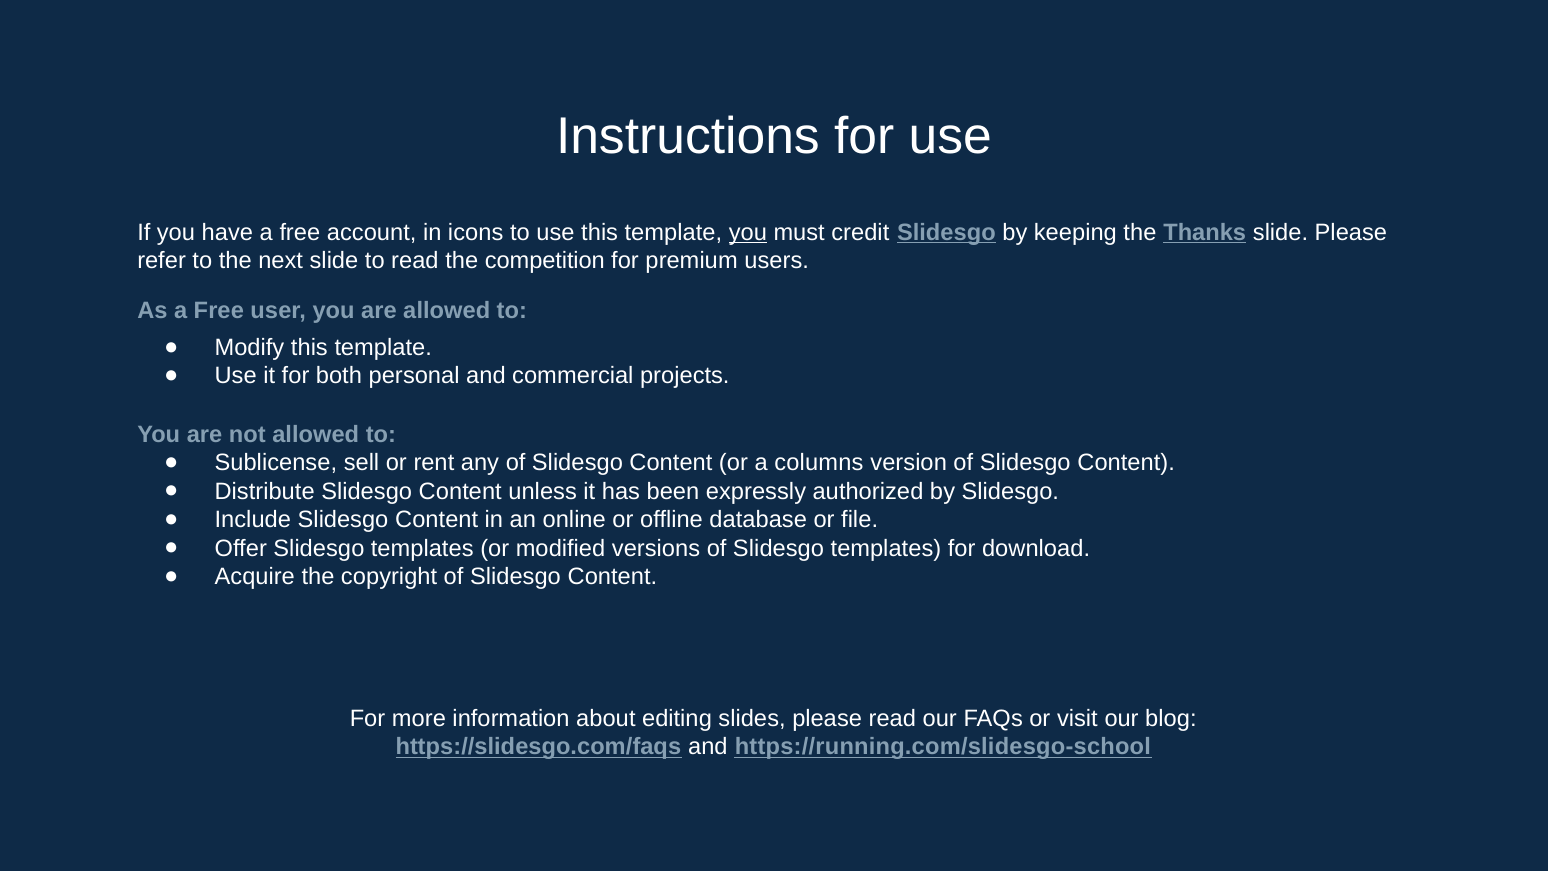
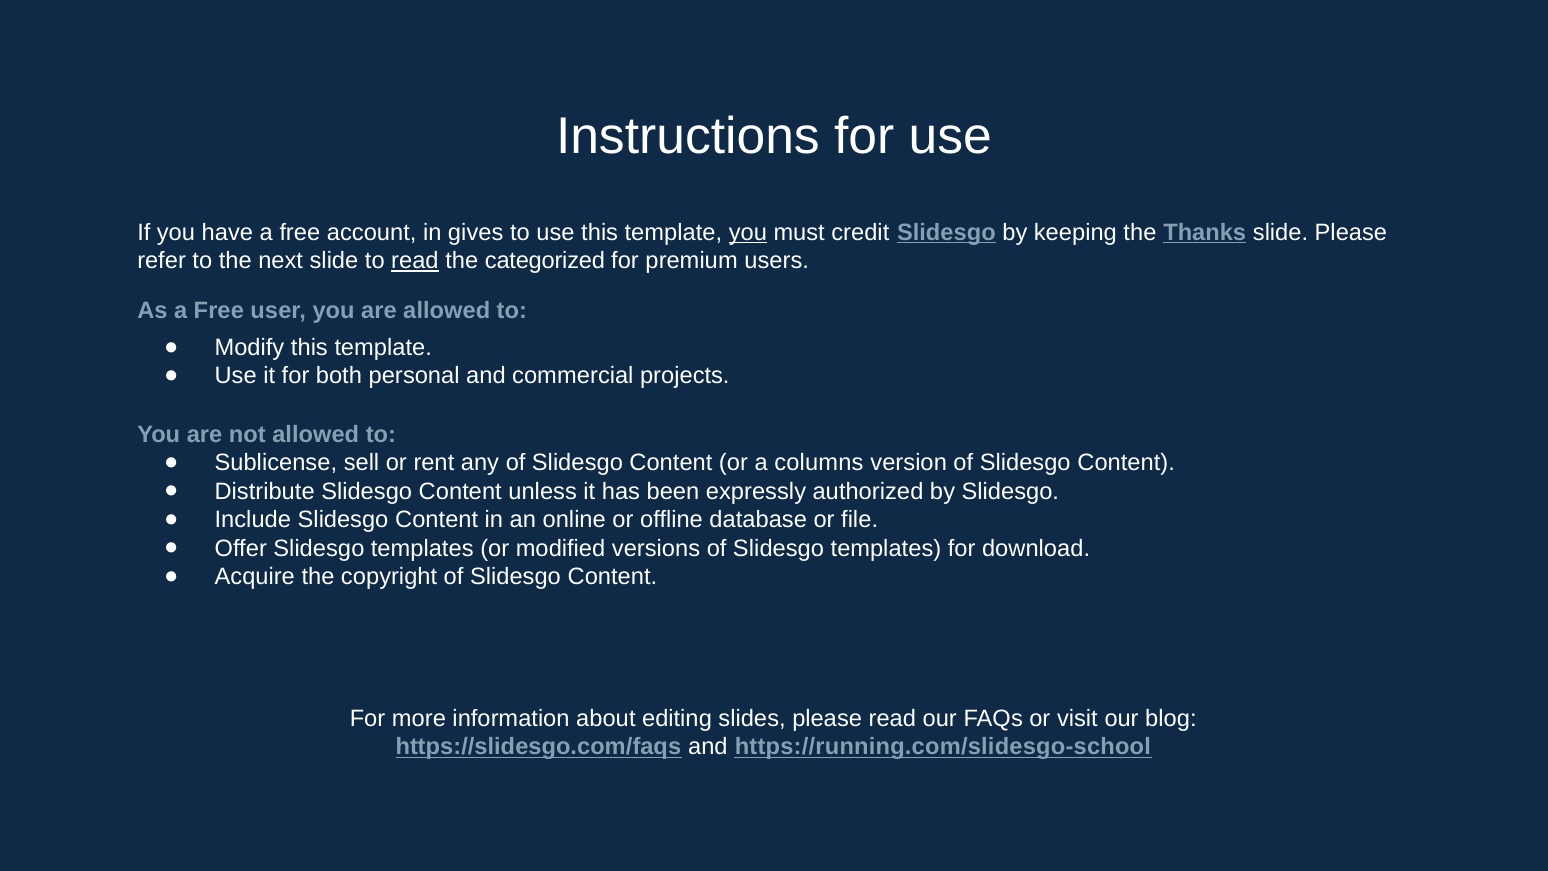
icons: icons -> gives (476, 232)
read underline: none -> present (415, 261)
competition: competition -> categorized (545, 261)
